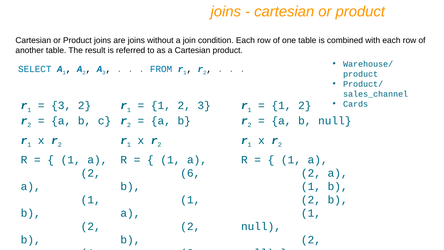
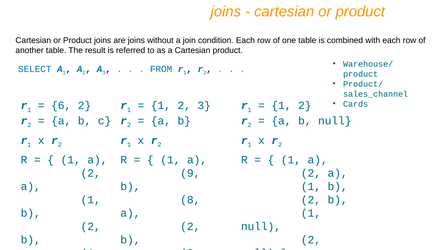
3: 3 -> 6 (61, 105)
6: 6 -> 9 (190, 173)
1: 1 -> 8 (190, 200)
